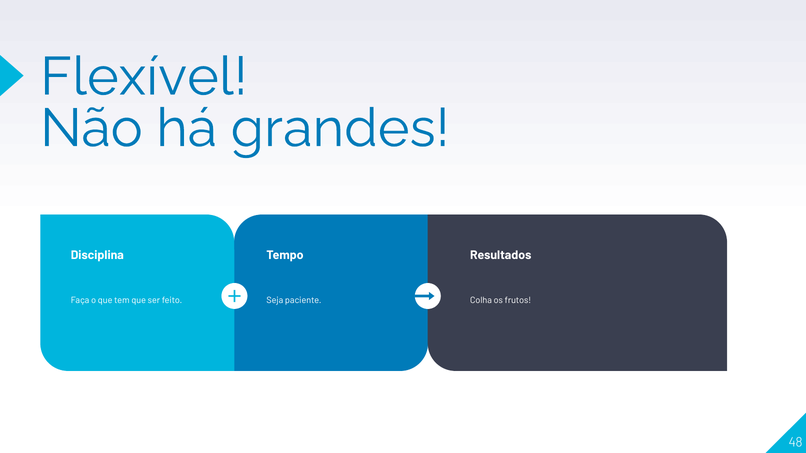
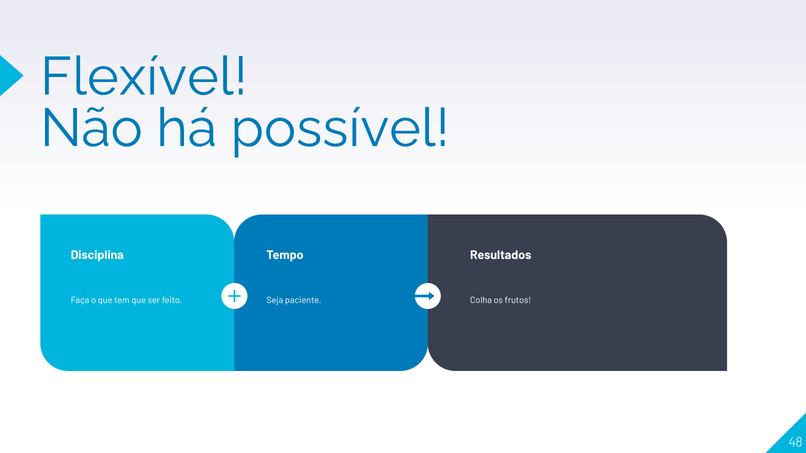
grandes: grandes -> possível (340, 128)
